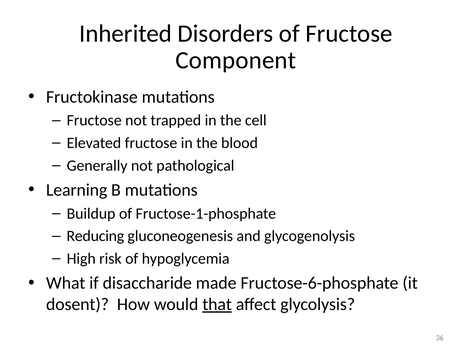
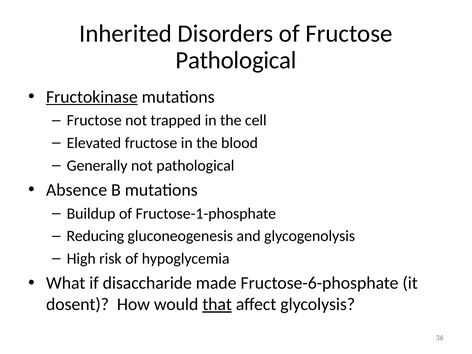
Component: Component -> Pathological (236, 60)
Fructokinase underline: none -> present (92, 97)
Learning: Learning -> Absence (77, 190)
